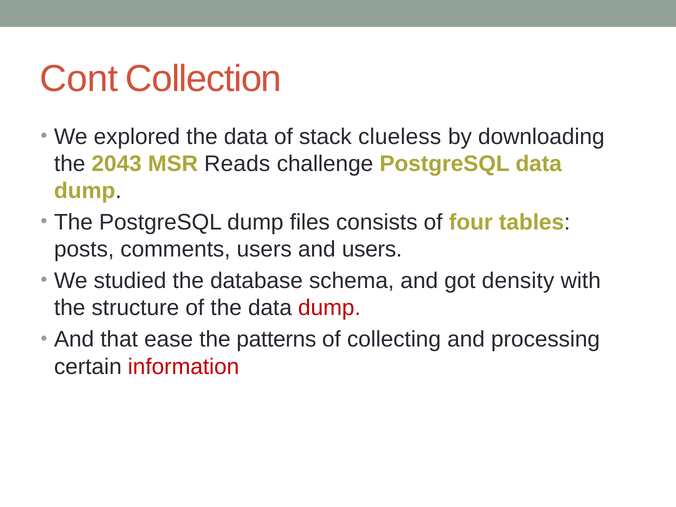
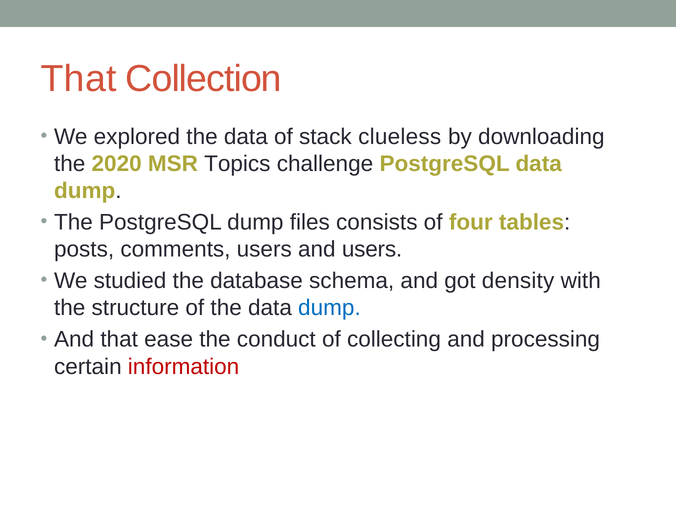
Cont: Cont -> That (79, 79)
2043: 2043 -> 2020 (117, 164)
Reads: Reads -> Topics (237, 164)
dump colour: red -> blue (329, 308)
patterns: patterns -> conduct (276, 340)
